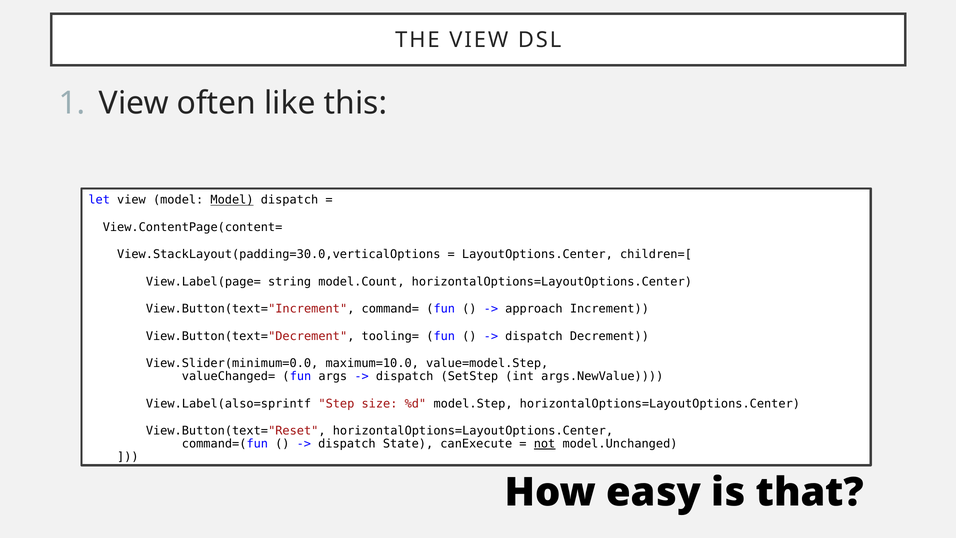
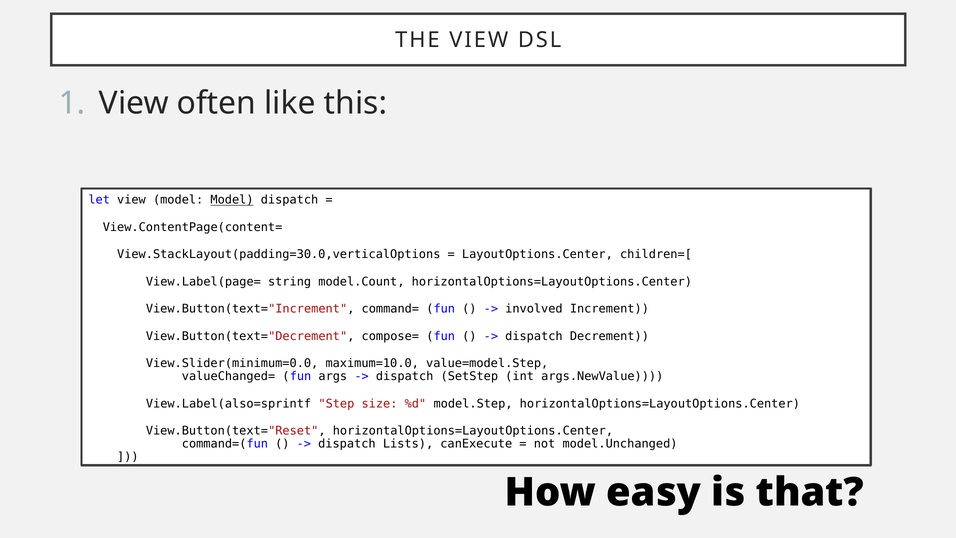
approach: approach -> involved (534, 309)
tooling=: tooling= -> compose= (390, 336)
State: State -> Lists (408, 444)
not underline: present -> none (545, 444)
